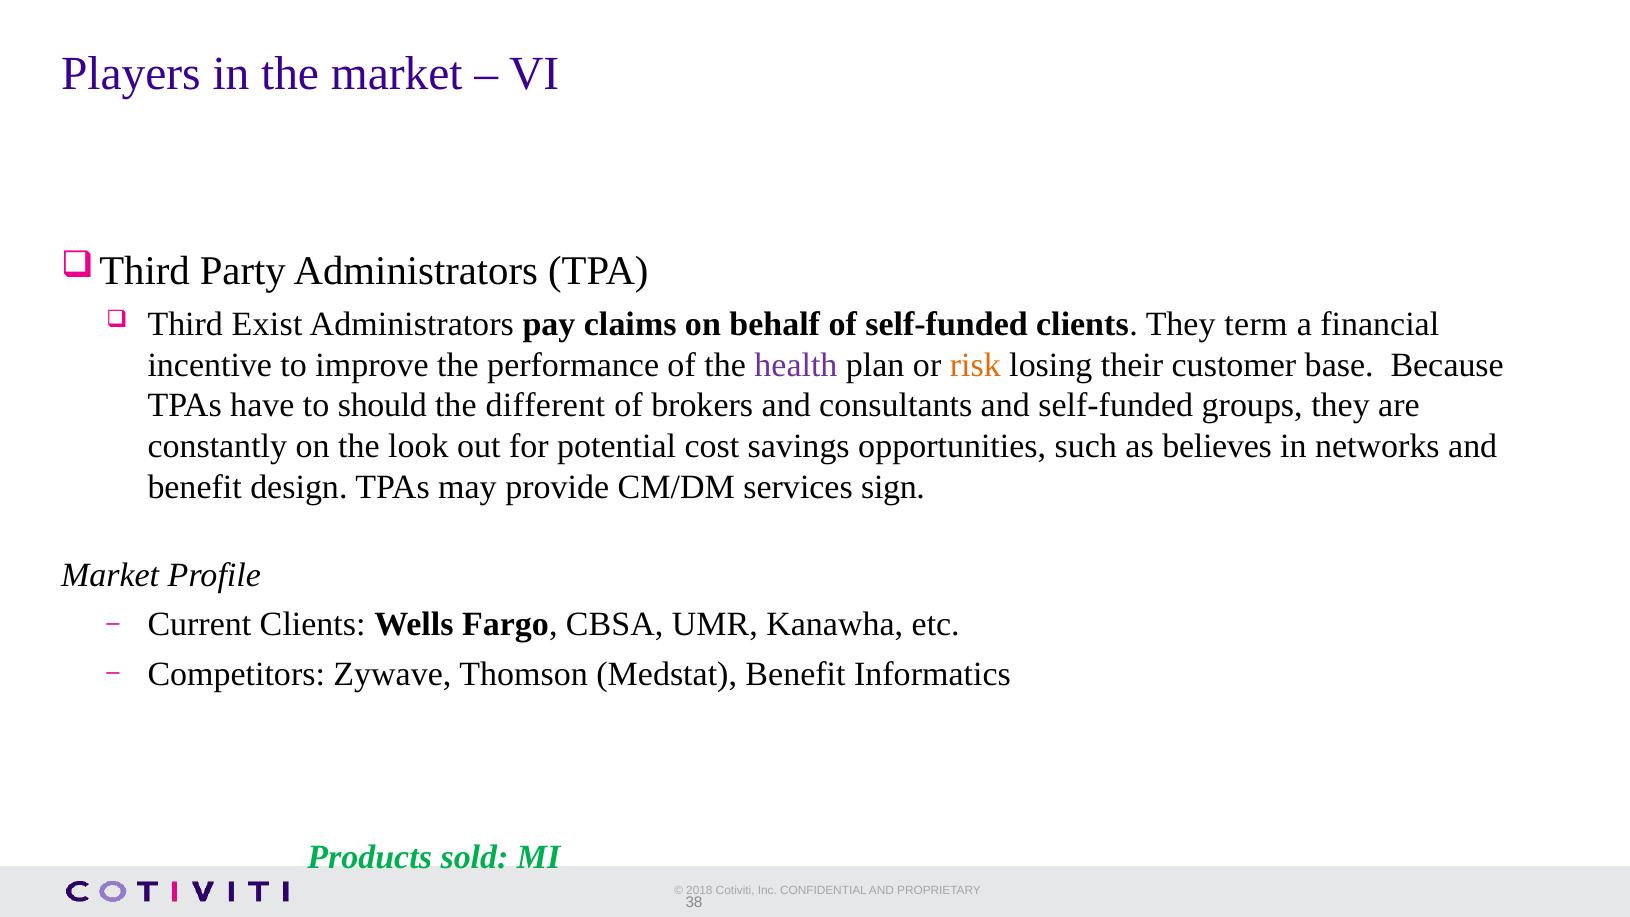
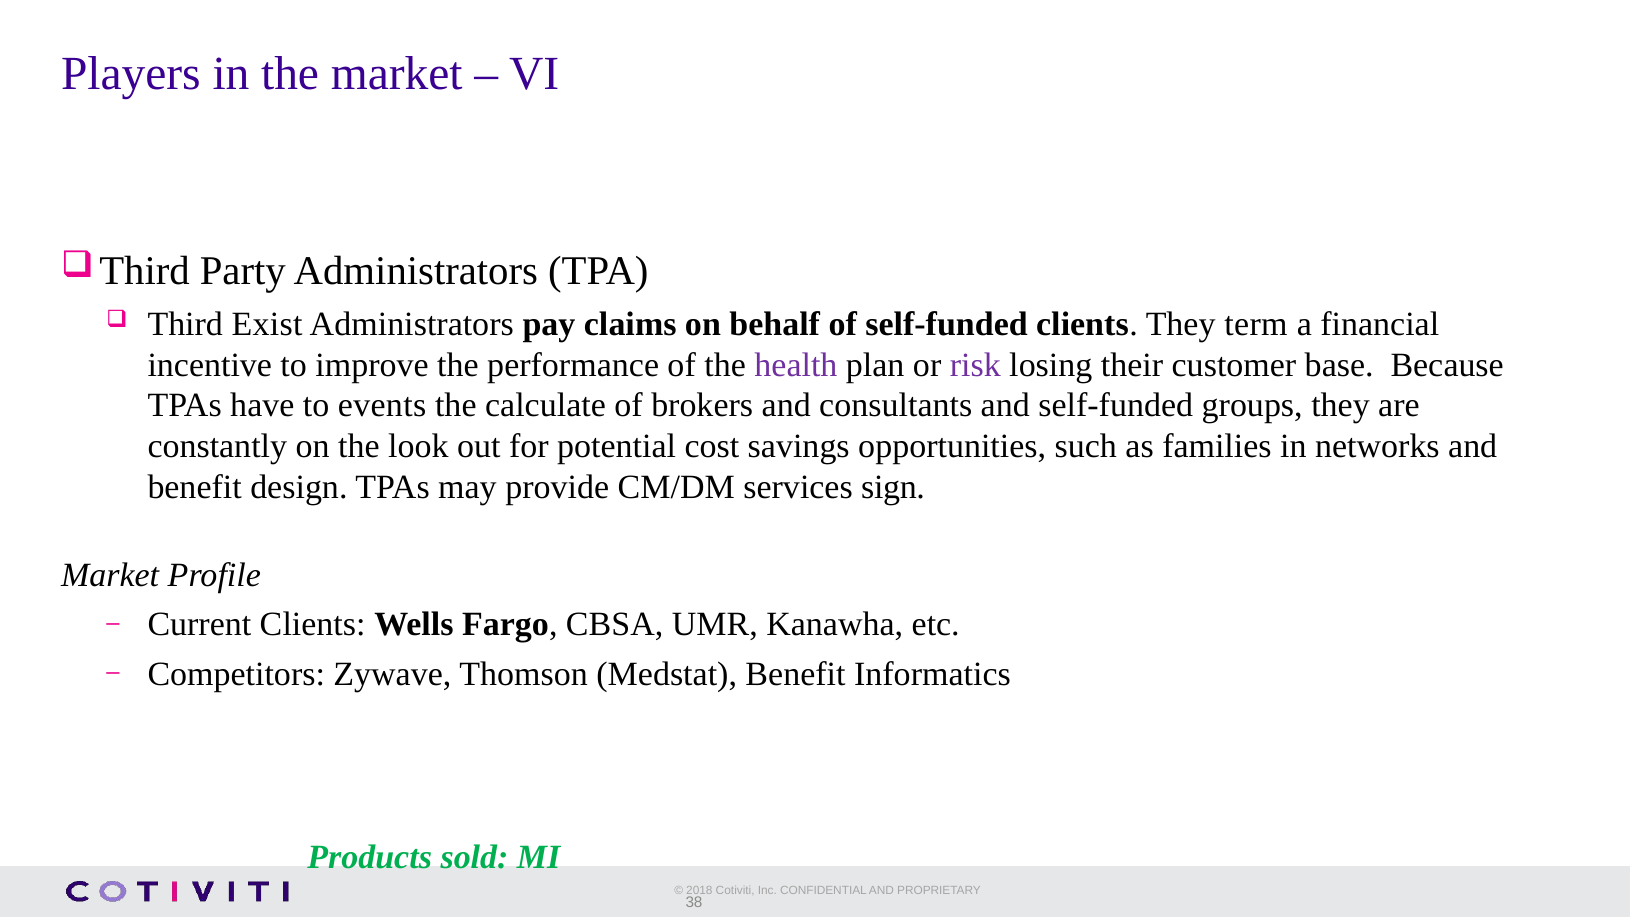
risk colour: orange -> purple (975, 365)
should: should -> events (382, 406)
different: different -> calculate (545, 406)
believes: believes -> families (1217, 446)
